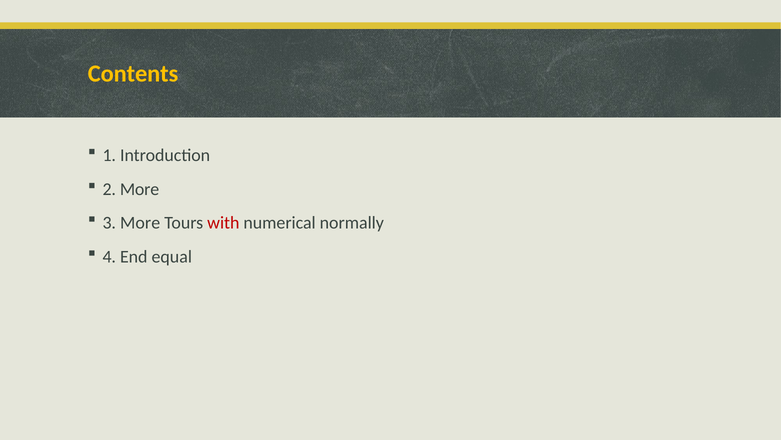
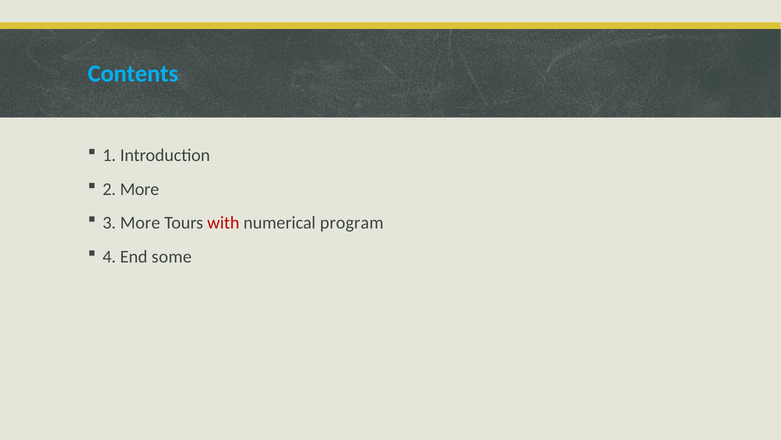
Contents colour: yellow -> light blue (133, 74)
normally: normally -> program (352, 223)
equal: equal -> some (172, 256)
